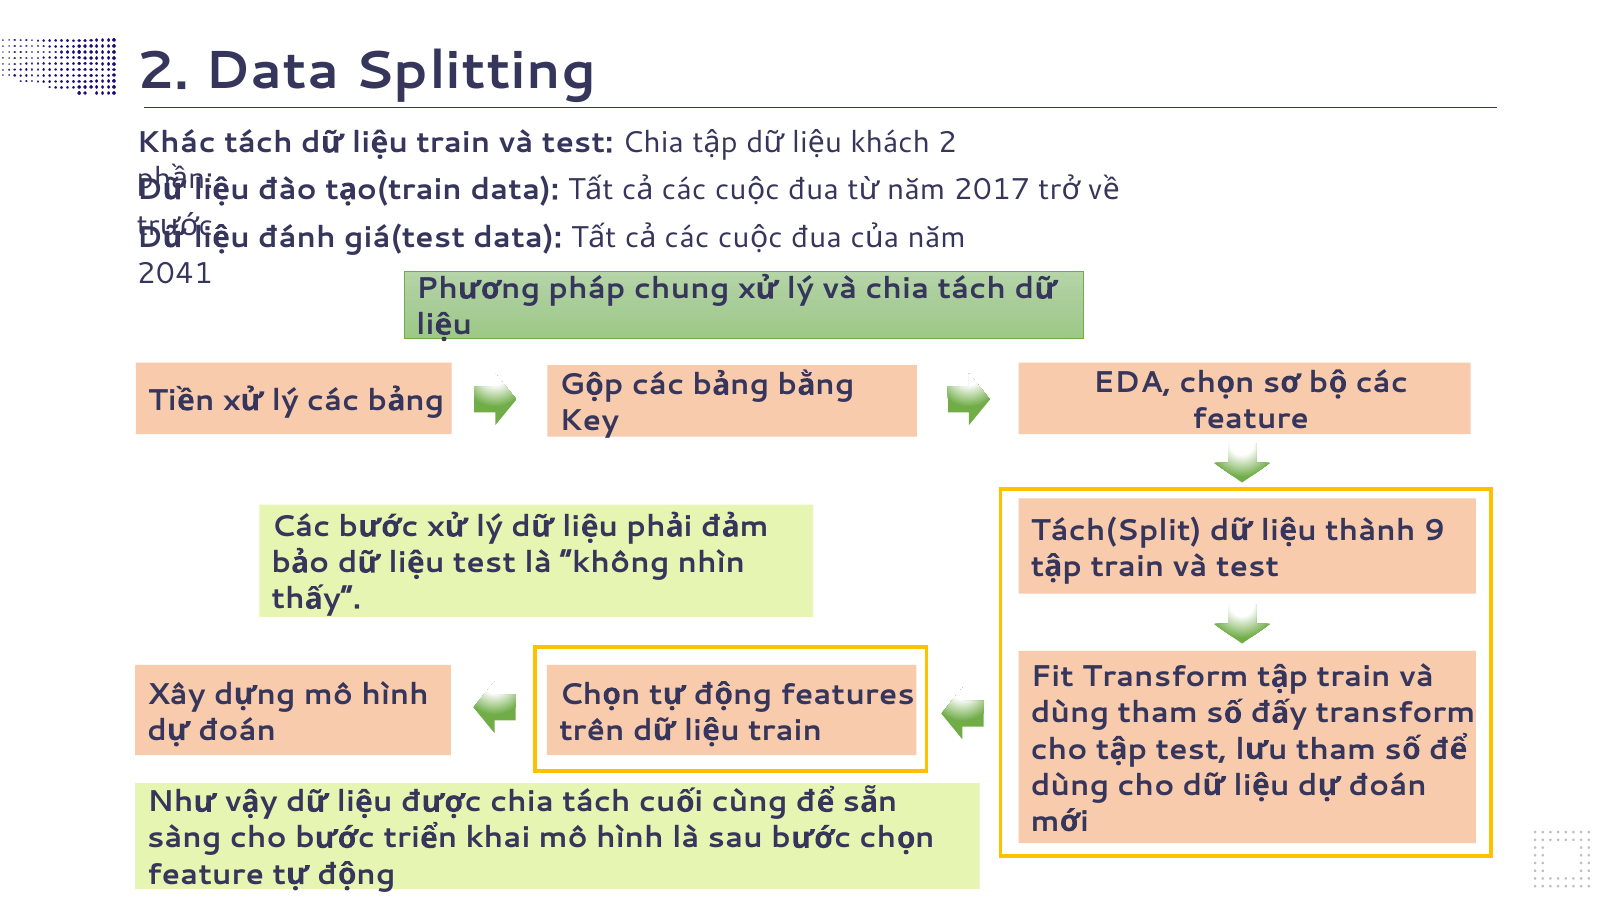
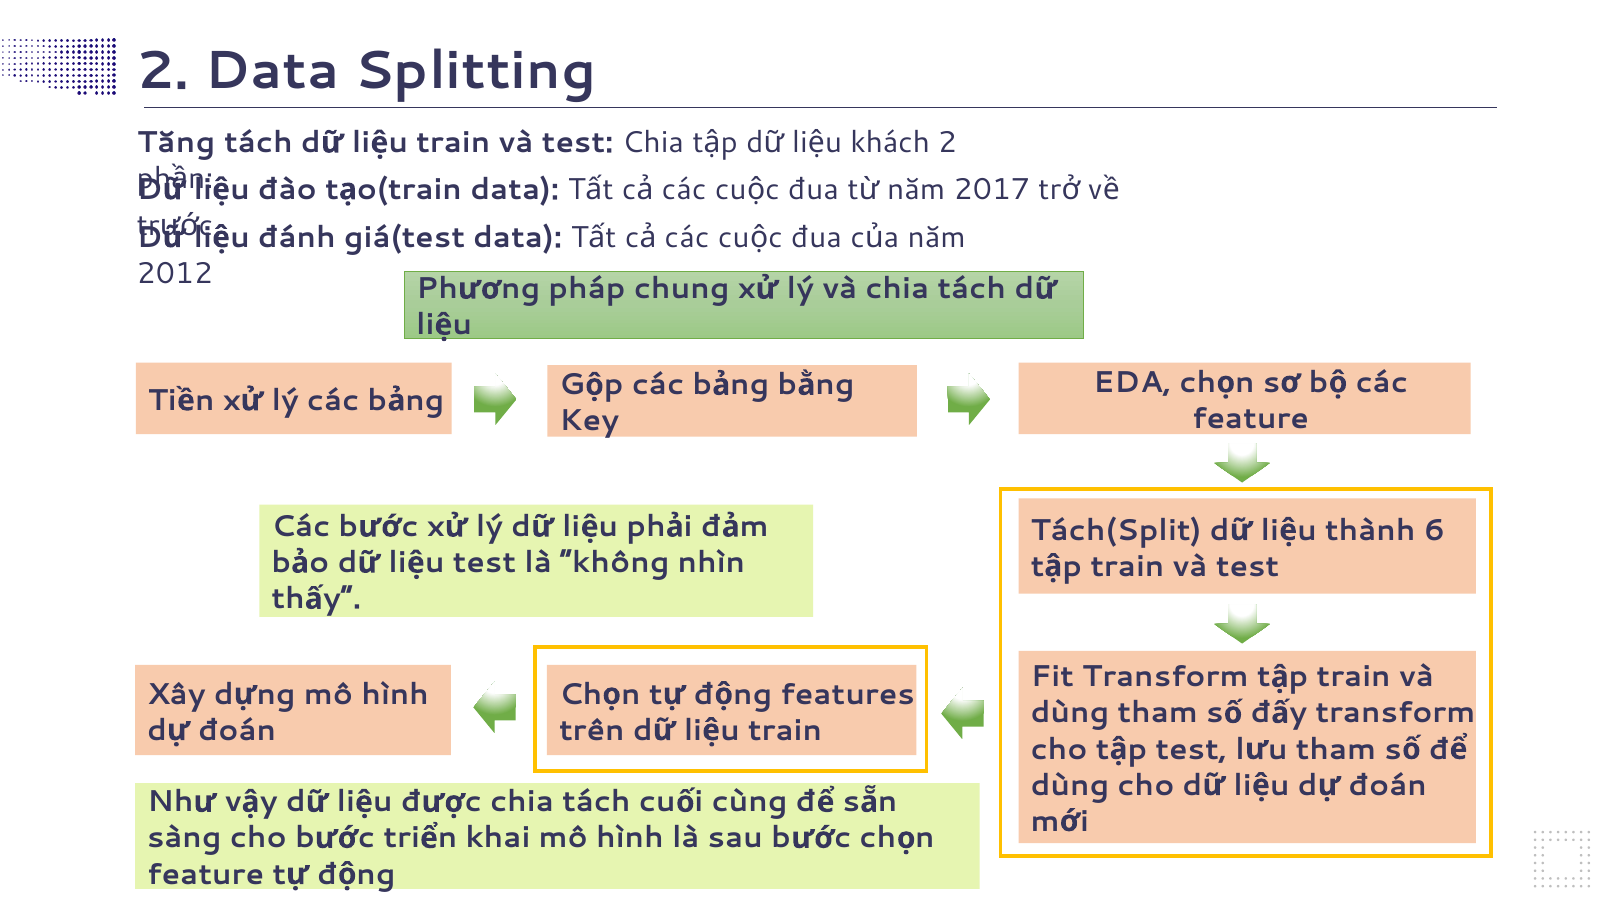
Khác: Khác -> Tăng (176, 143)
2041: 2041 -> 2012 (175, 273)
9: 9 -> 6 (1435, 530)
